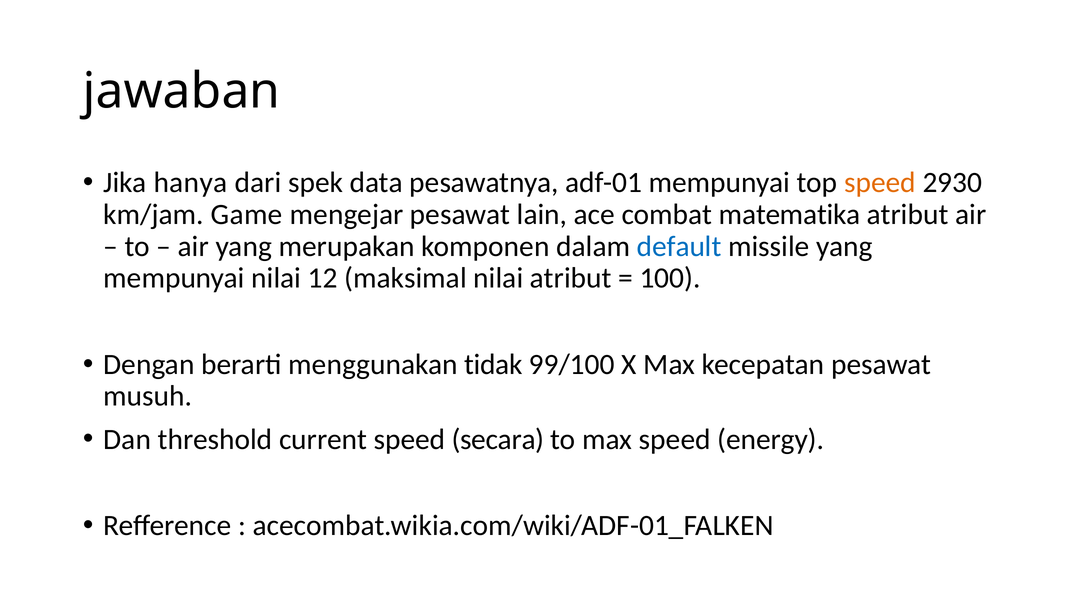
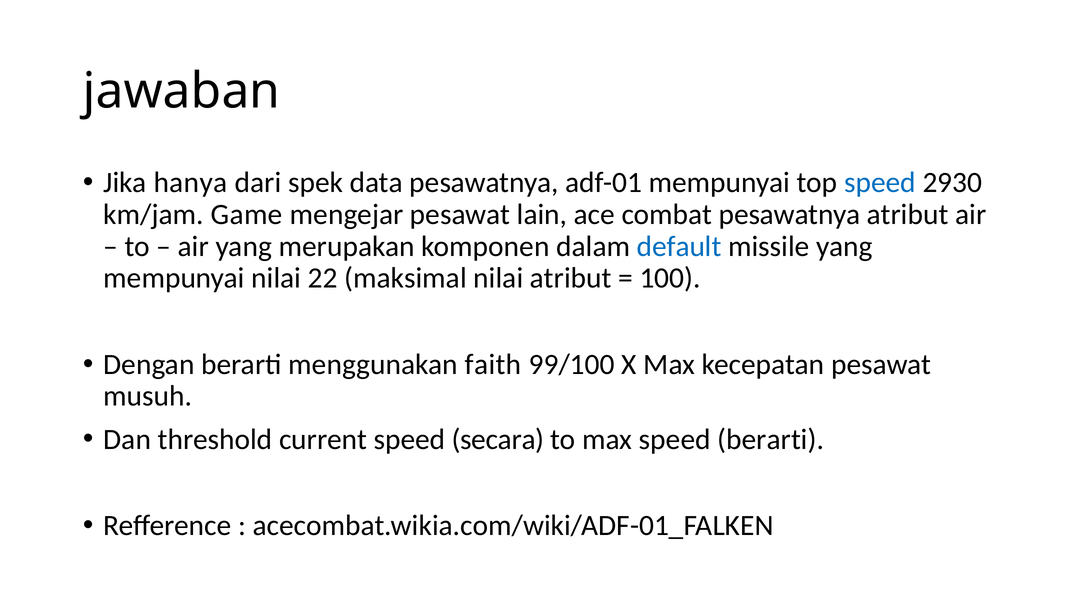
speed colour: orange -> blue (880, 183)
combat matematika: matematika -> pesawatnya (790, 215)
12: 12 -> 22 (323, 278)
tidak: tidak -> faith (493, 364)
speed energy: energy -> berarti (771, 439)
